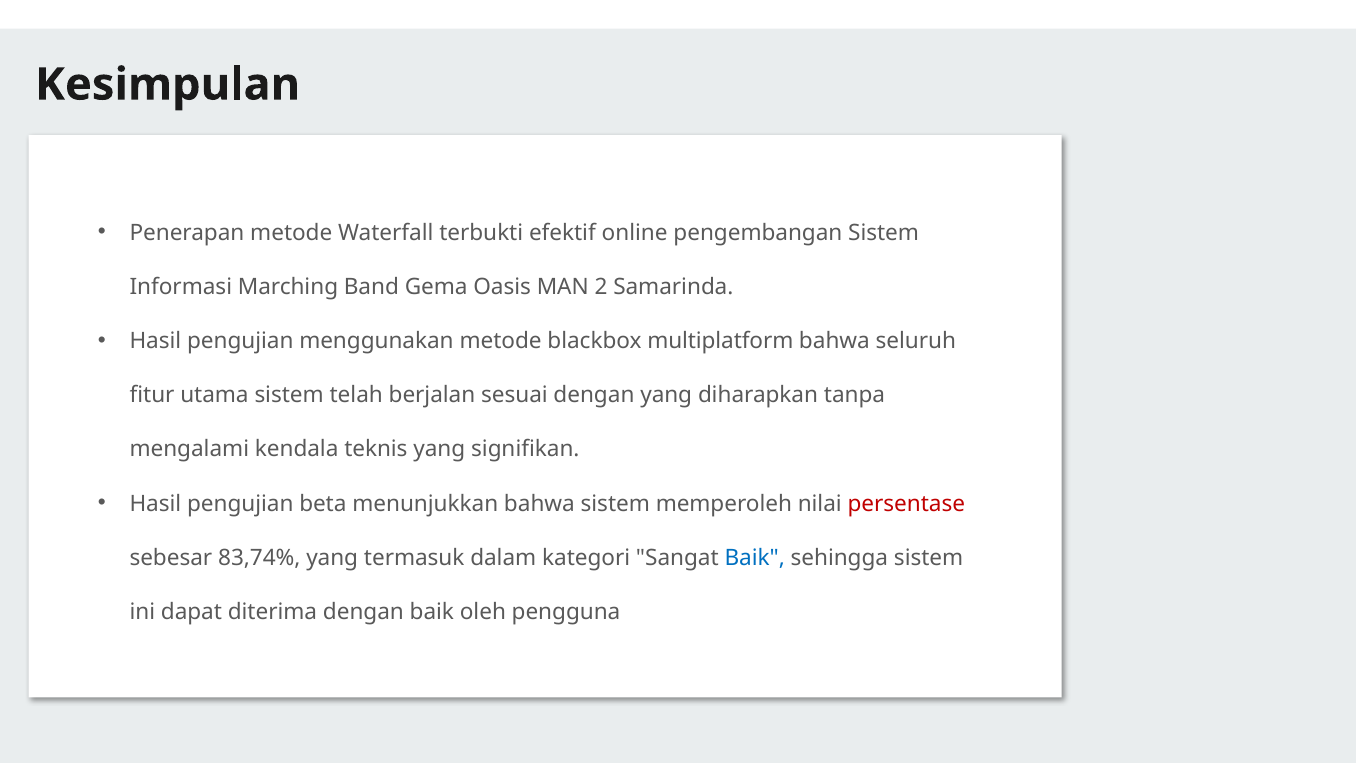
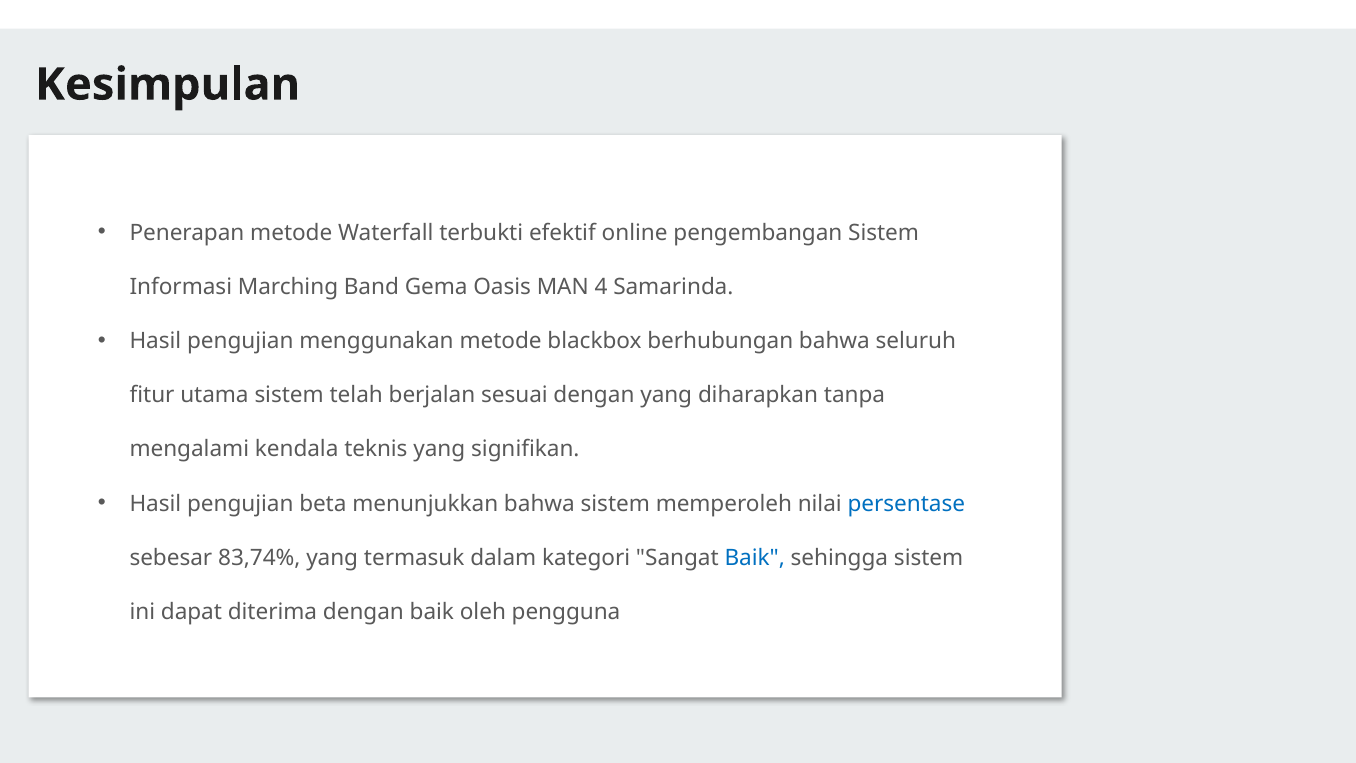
2: 2 -> 4 (601, 287)
multiplatform: multiplatform -> berhubungan (720, 341)
persentase colour: red -> blue (906, 504)
